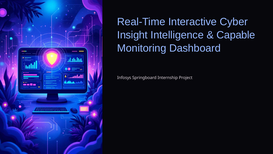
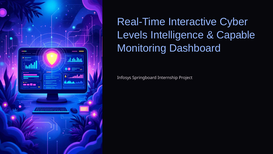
Insight: Insight -> Levels (132, 35)
